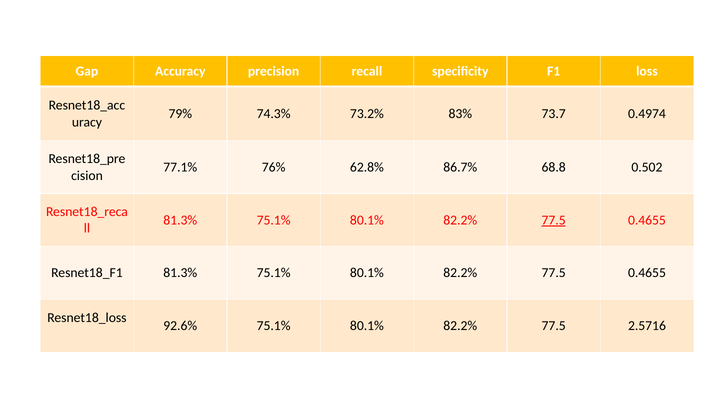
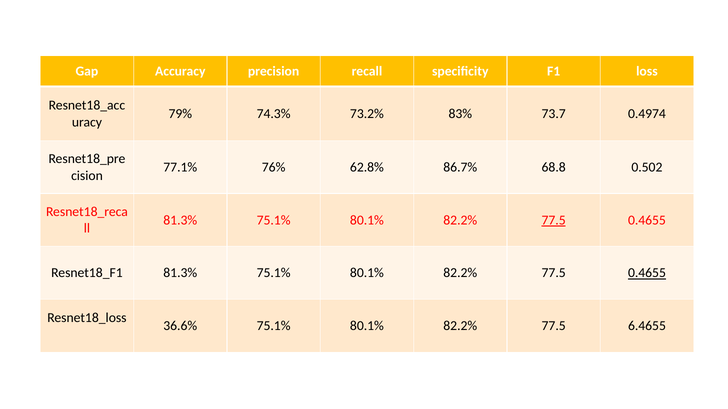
0.4655 underline: none -> present (647, 273)
92.6%: 92.6% -> 36.6% (180, 326)
2.5716: 2.5716 -> 6.4655 (647, 326)
